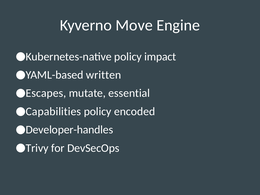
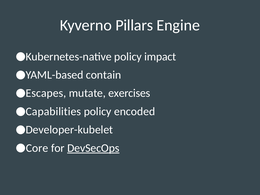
Move: Move -> Pillars (134, 25)
written: written -> contain (104, 75)
essential: essential -> exercises (129, 93)
Developer-handles: Developer-handles -> Developer-kubelet (69, 130)
Trivy: Trivy -> Core (37, 148)
DevSecOps underline: none -> present (93, 148)
